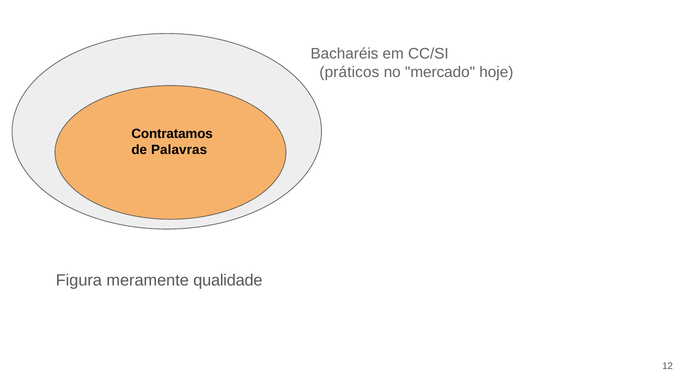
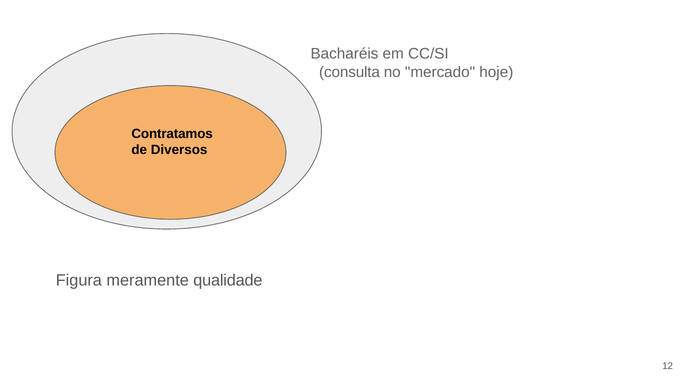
práticos: práticos -> consulta (350, 72)
Palavras: Palavras -> Diversos (179, 150)
